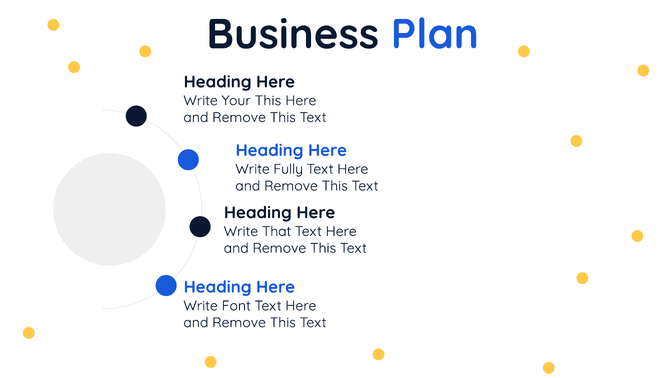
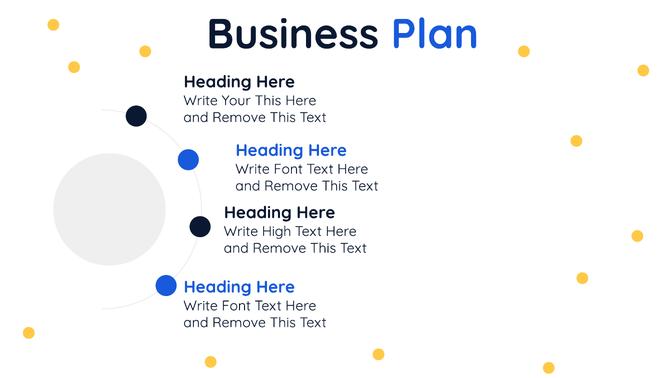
Fully: Fully -> Font (288, 169)
That: That -> High (277, 231)
